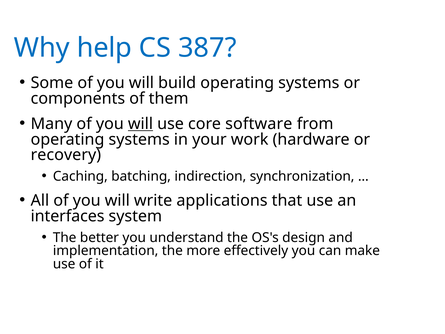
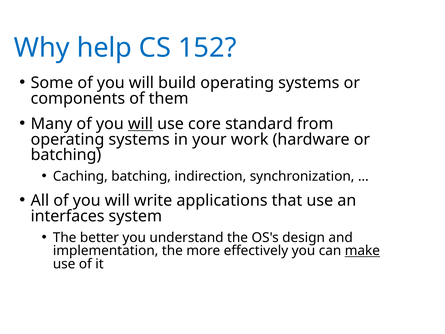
387: 387 -> 152 (207, 48)
software: software -> standard (259, 124)
recovery: recovery -> batching (66, 155)
make underline: none -> present (362, 251)
